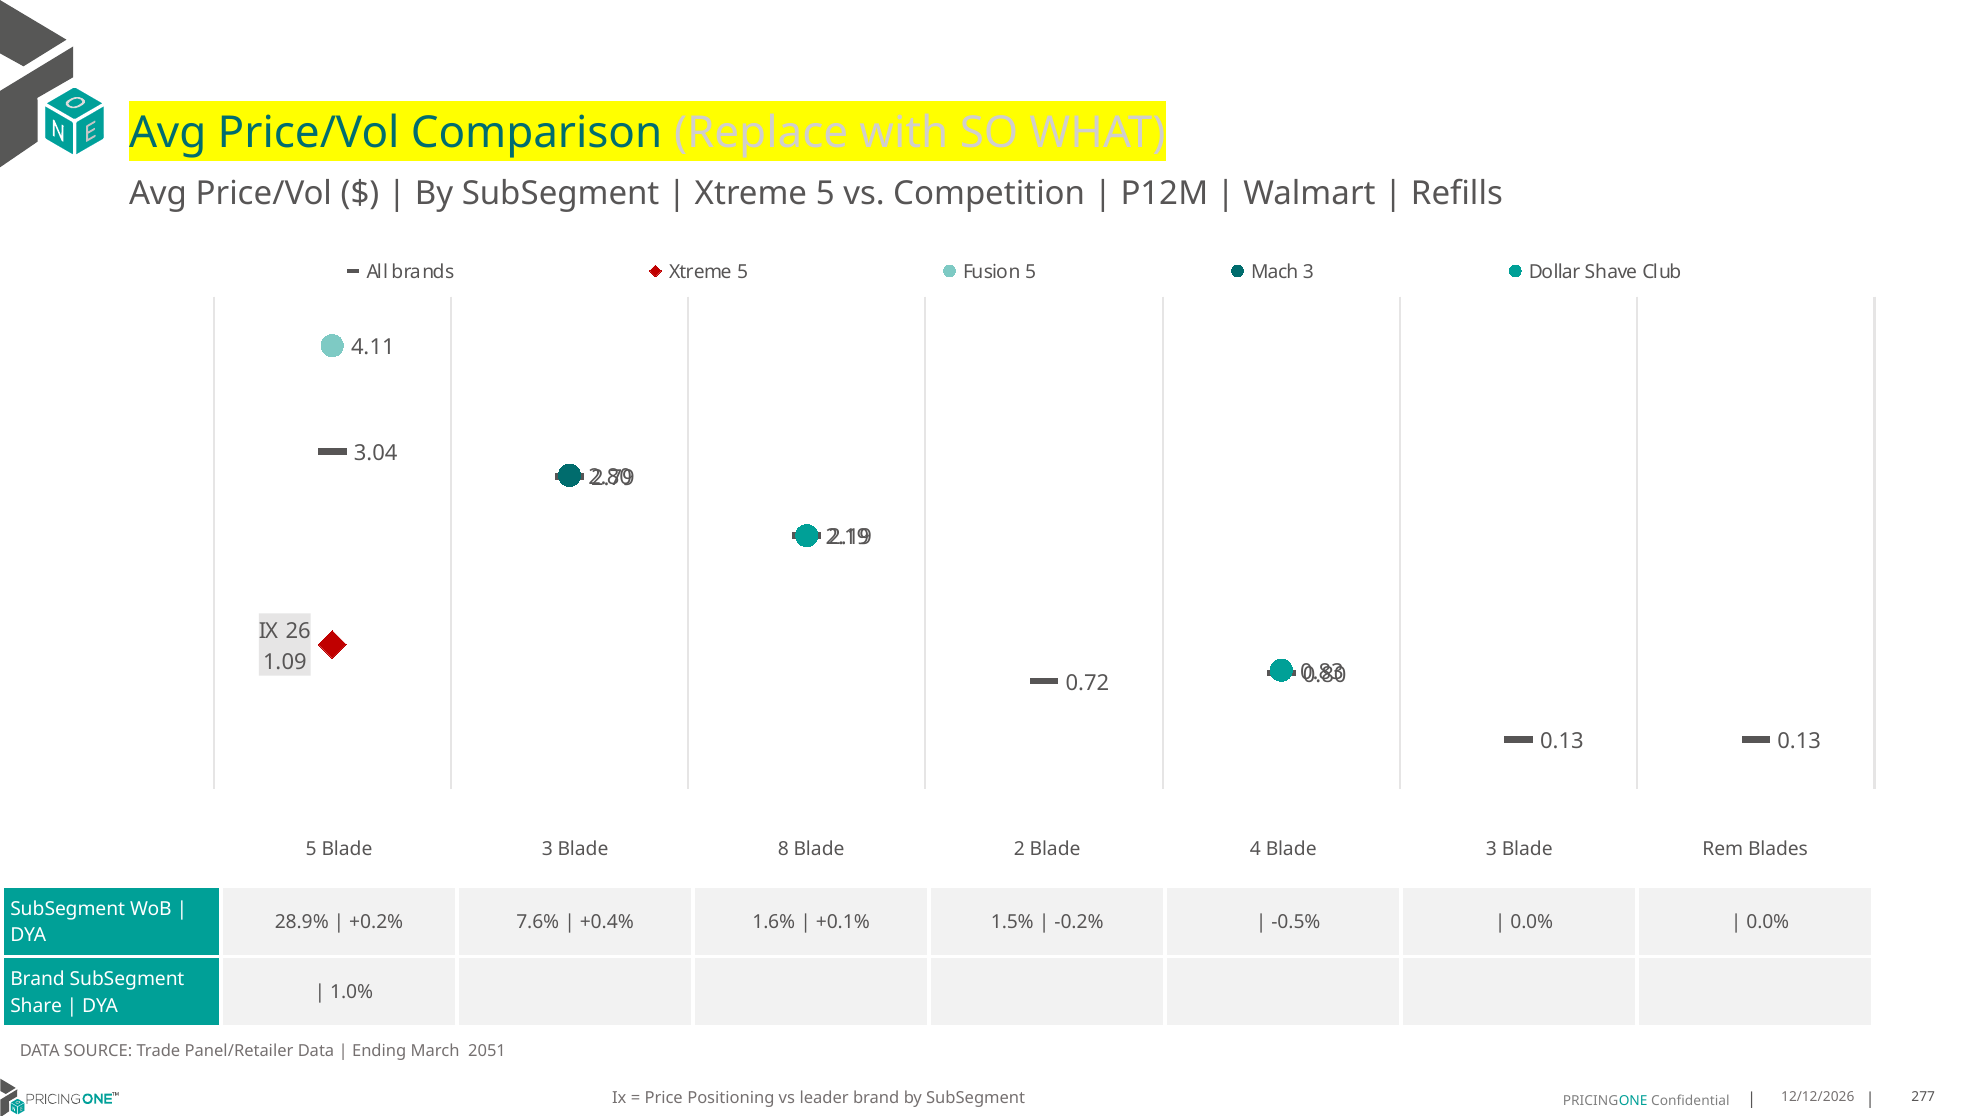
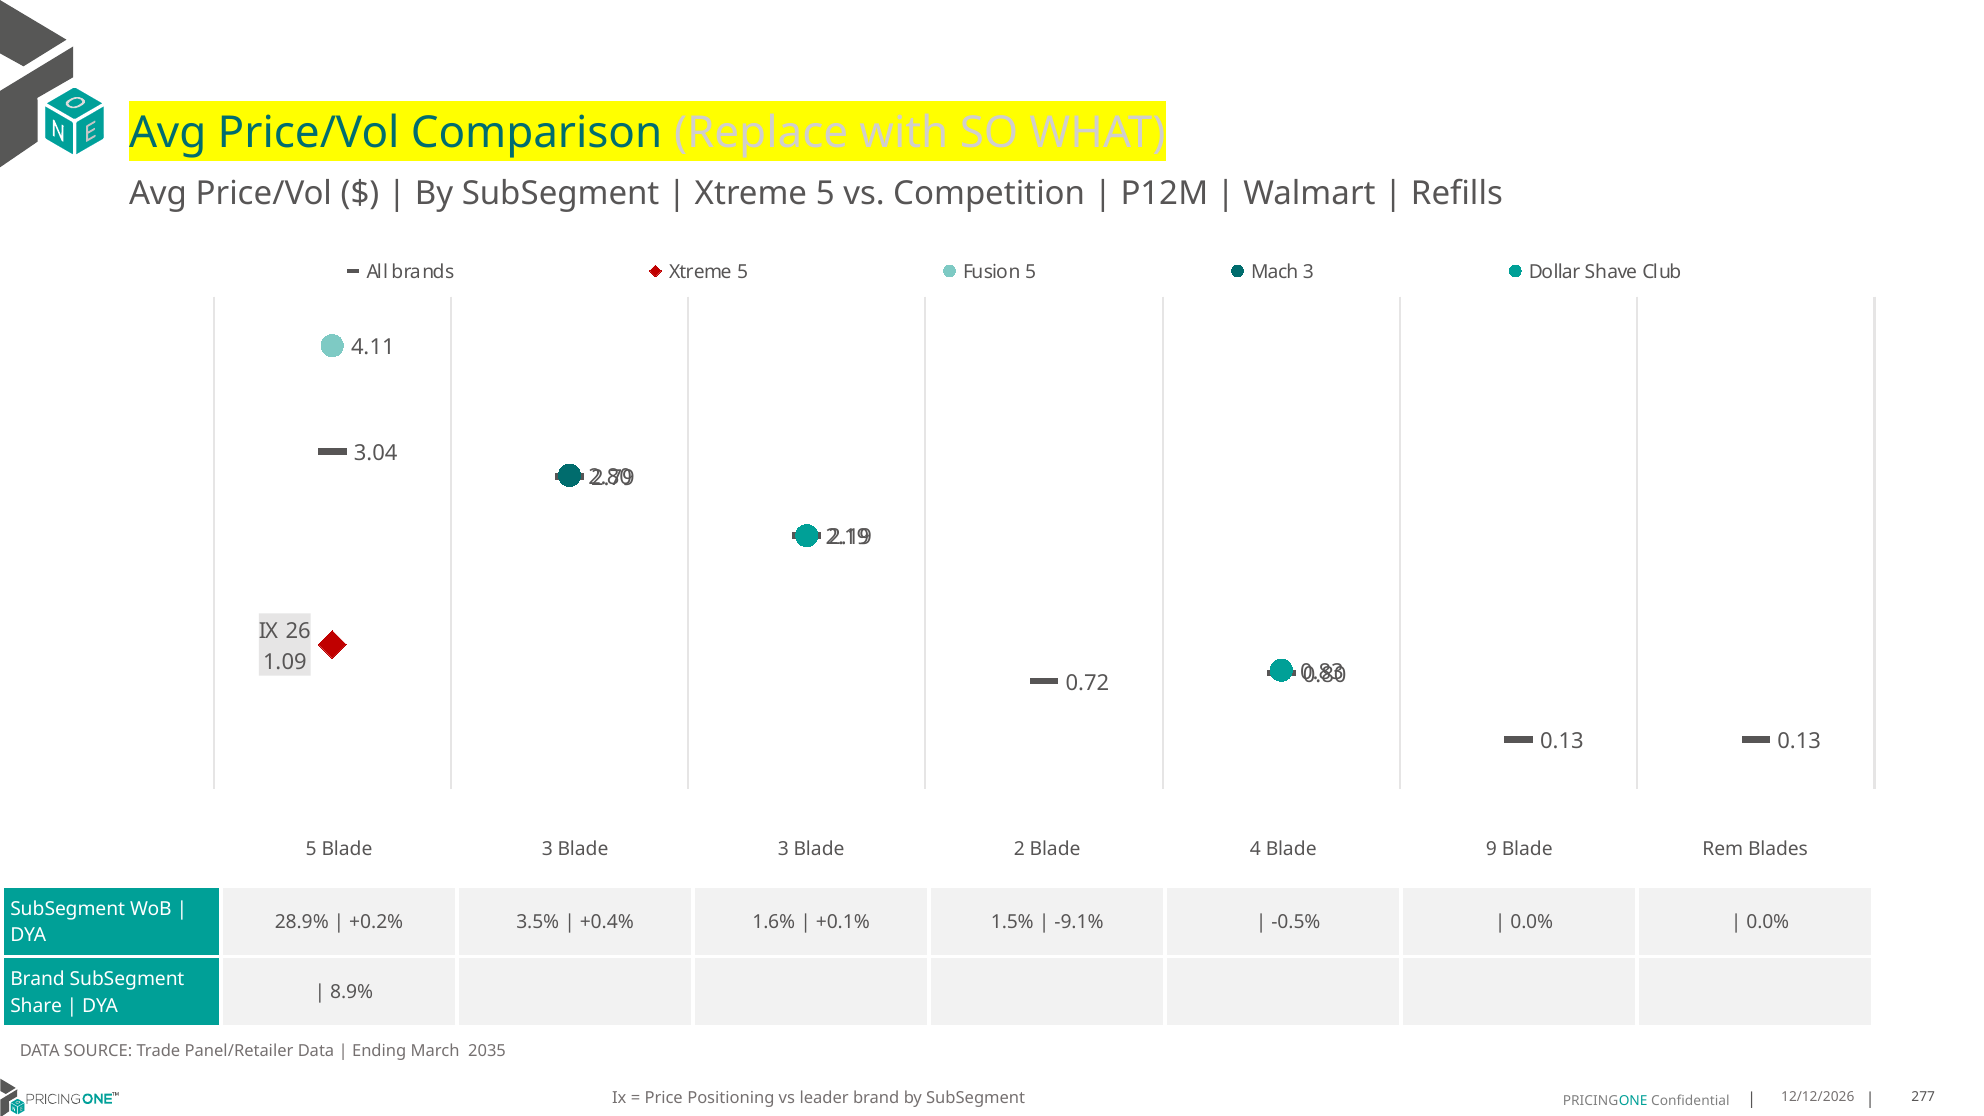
3 Blade 8: 8 -> 3 (783, 849)
4 Blade 3: 3 -> 9 (1491, 849)
7.6%: 7.6% -> 3.5% (538, 922)
-0.2%: -0.2% -> -9.1% (1079, 922)
1.0%: 1.0% -> 8.9% (352, 993)
2051: 2051 -> 2035 (487, 1051)
